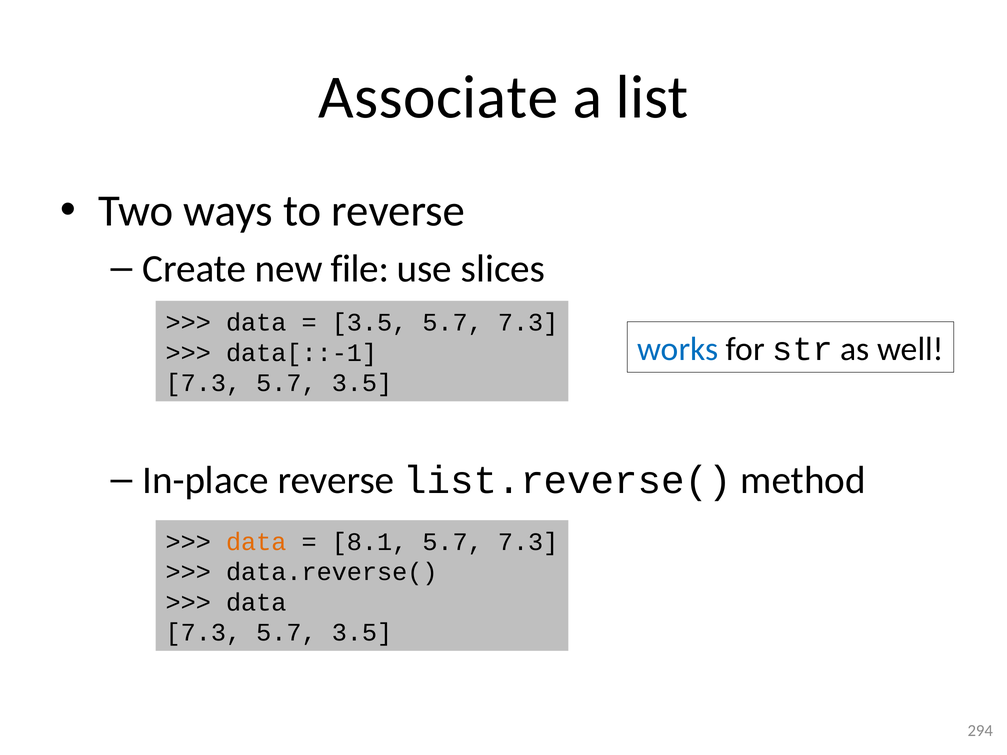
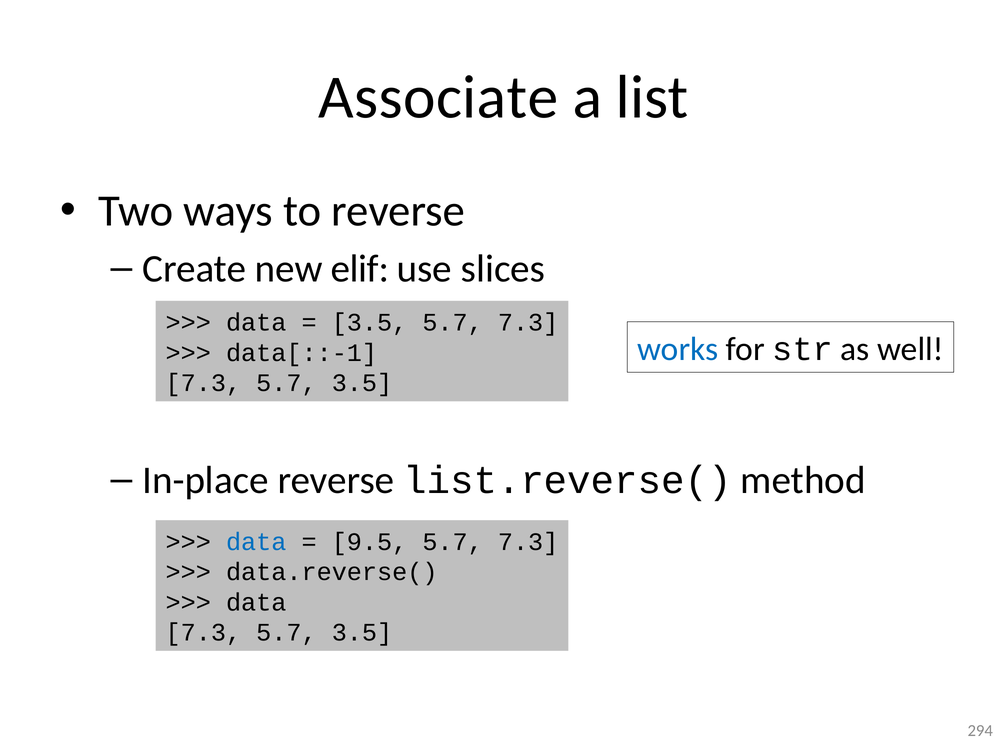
file: file -> elif (360, 269)
data colour: orange -> blue (256, 542)
8.1: 8.1 -> 9.5 (370, 542)
